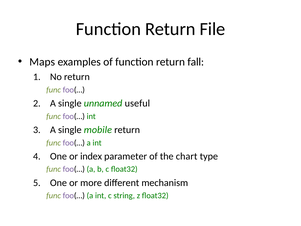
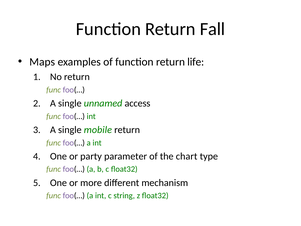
File: File -> Fall (212, 29)
fall: fall -> life (196, 62)
useful: useful -> access (137, 103)
index: index -> party (91, 156)
